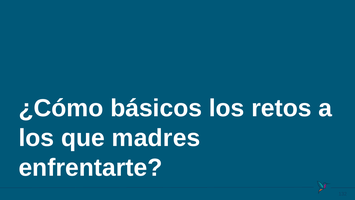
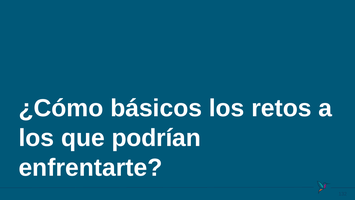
madres: madres -> podrían (156, 138)
